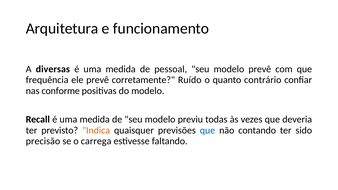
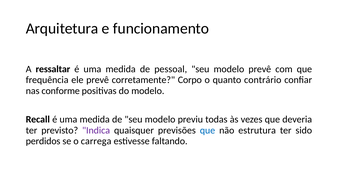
diversas: diversas -> ressaltar (53, 69)
Ruído: Ruído -> Corpo (190, 80)
Indica colour: orange -> purple (96, 130)
contando: contando -> estrutura (257, 130)
precisão: precisão -> perdidos (43, 141)
